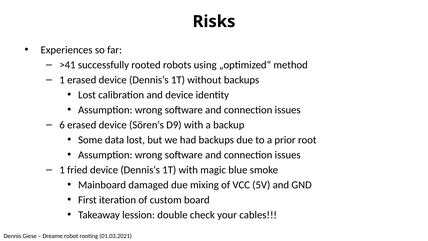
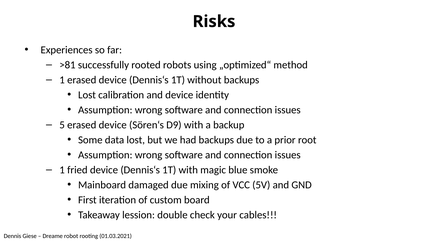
>41: >41 -> >81 (67, 65)
6: 6 -> 5 (62, 125)
